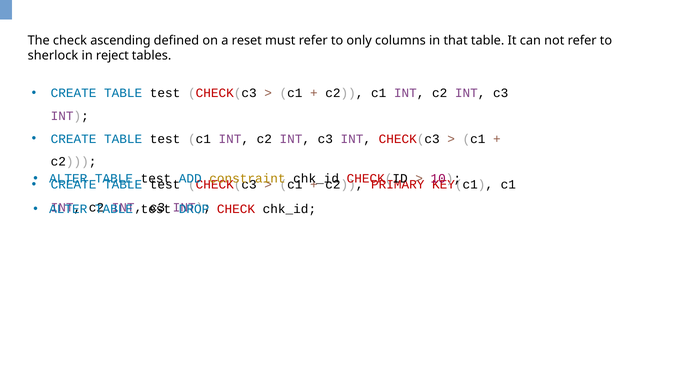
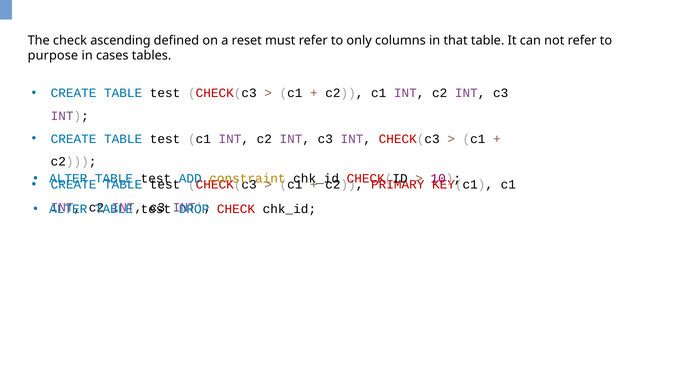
sherlock: sherlock -> purpose (53, 56)
reject: reject -> cases (112, 56)
